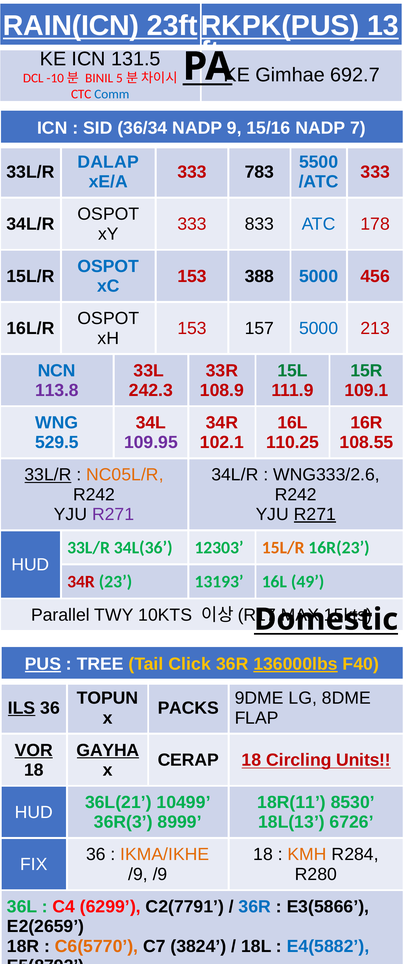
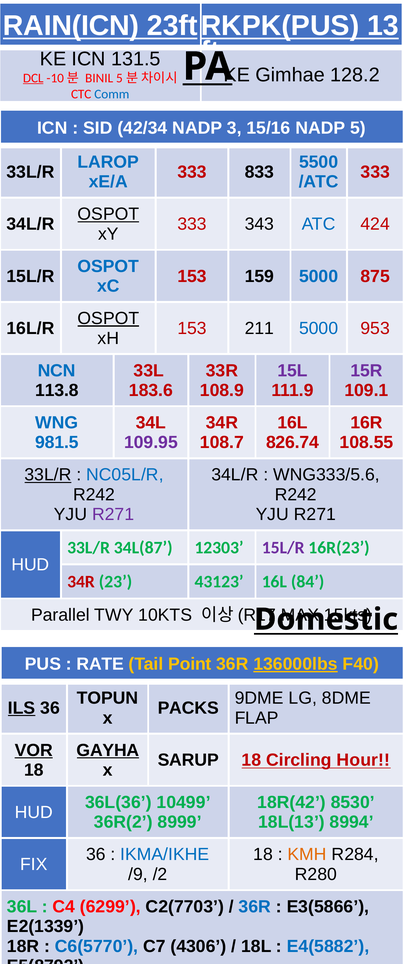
692.7: 692.7 -> 128.2 (355, 75)
DCL underline: none -> present (33, 78)
36/34: 36/34 -> 42/34 (142, 128)
9: 9 -> 3 (234, 128)
NADP 7: 7 -> 5 (358, 128)
DALAP: DALAP -> LAROP (108, 162)
783: 783 -> 833 (259, 172)
OSPOT underline: none -> present (108, 214)
833: 833 -> 343 (259, 224)
178: 178 -> 424 (375, 224)
388: 388 -> 159 (259, 276)
456: 456 -> 875 (375, 276)
OSPOT underline: none -> present (108, 319)
157: 157 -> 211 (259, 328)
213: 213 -> 953 (375, 328)
15L colour: green -> purple (293, 371)
15R colour: green -> purple (367, 371)
113.8 colour: purple -> black (57, 390)
242.3: 242.3 -> 183.6 (151, 390)
529.5: 529.5 -> 981.5 (57, 443)
102.1: 102.1 -> 108.7 (222, 443)
110.25: 110.25 -> 826.74 (292, 443)
NC05L/R colour: orange -> blue (125, 475)
WNG333/2.6: WNG333/2.6 -> WNG333/5.6 (326, 475)
R271 underline: present -> none (315, 515)
34L(36: 34L(36 -> 34L(87 (143, 548)
15L/R colour: orange -> purple (283, 548)
13193: 13193 -> 43123 (219, 582)
49: 49 -> 84 (308, 582)
PUS underline: present -> none (43, 664)
TREE: TREE -> RATE (100, 664)
Click: Click -> Point (190, 664)
CERAP: CERAP -> SARUP (188, 760)
Units: Units -> Hour (363, 760)
36L(21: 36L(21 -> 36L(36 (118, 803)
18R(11: 18R(11 -> 18R(42 (292, 803)
36R(3: 36R(3 -> 36R(2 (123, 822)
6726: 6726 -> 8994 (352, 822)
IKMA/IKHE colour: orange -> blue (165, 855)
/9 /9: /9 -> /2 (160, 875)
C2(7791: C2(7791 -> C2(7703 (185, 907)
E2(2659: E2(2659 -> E2(1339 (46, 927)
C6(5770 colour: orange -> blue (97, 946)
3824: 3824 -> 4306 (198, 946)
